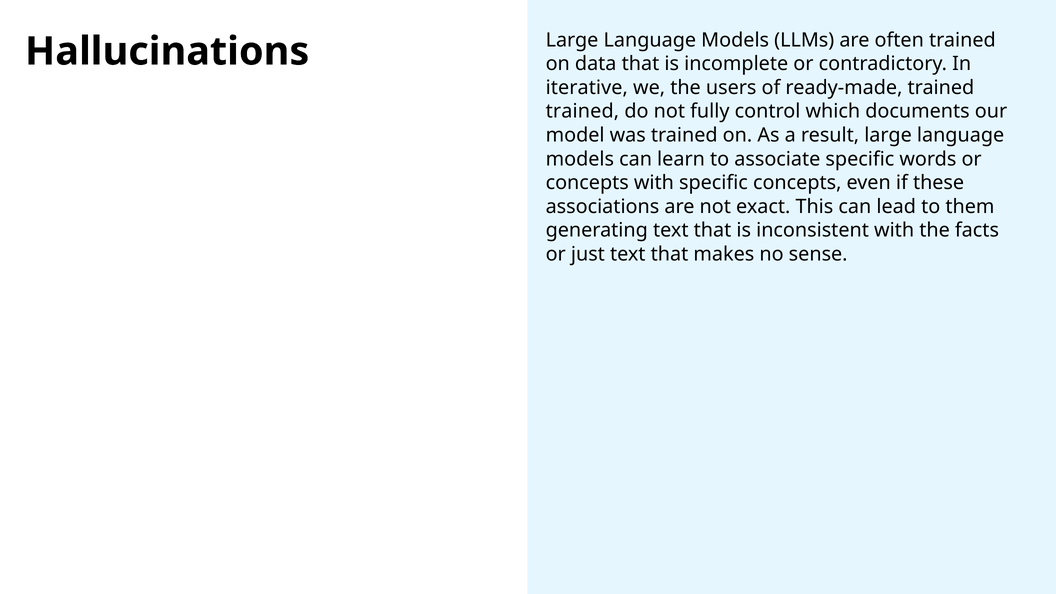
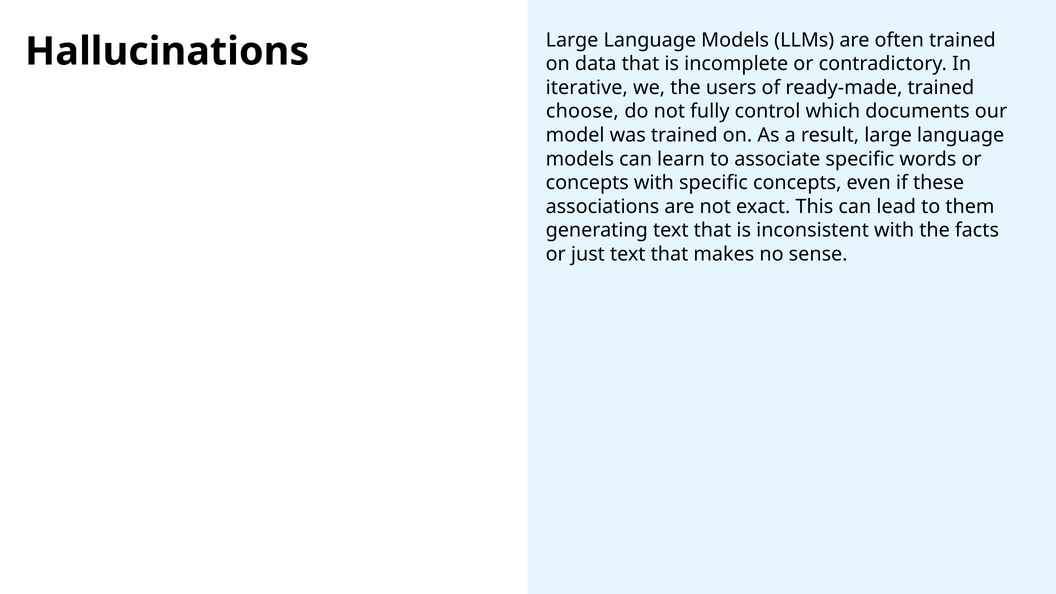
trained: trained -> choose (582, 111)
